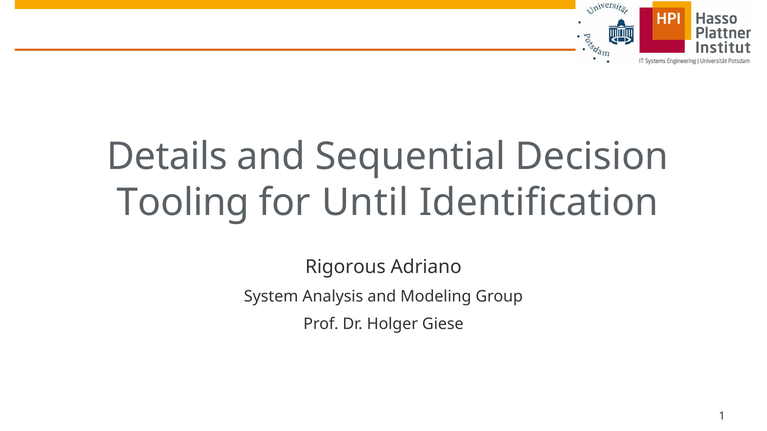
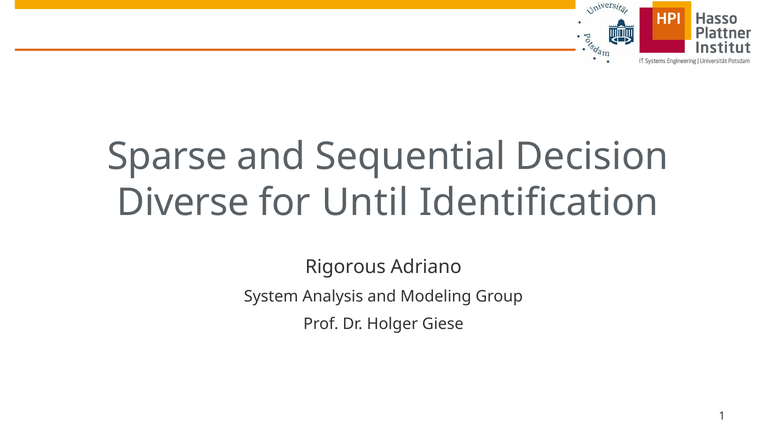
Details: Details -> Sparse (167, 157)
Tooling: Tooling -> Diverse (183, 203)
